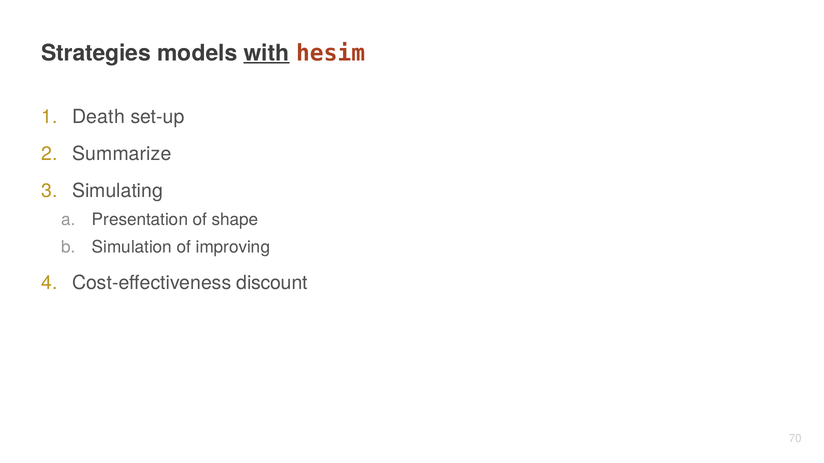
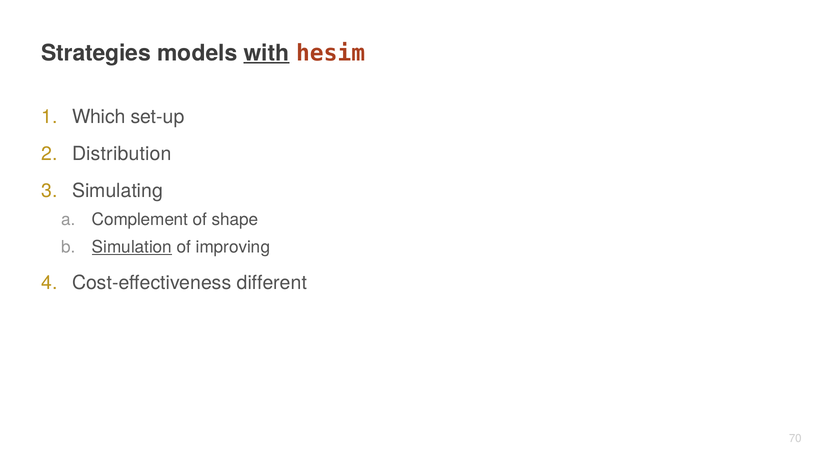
Death: Death -> Which (99, 117)
Summarize: Summarize -> Distribution (122, 154)
Presentation: Presentation -> Complement (140, 220)
Simulation underline: none -> present (132, 247)
discount: discount -> different (272, 283)
